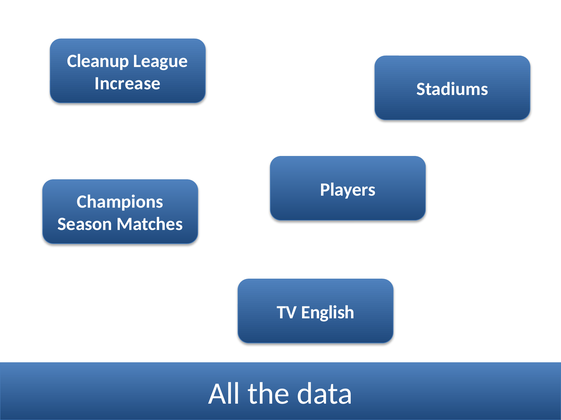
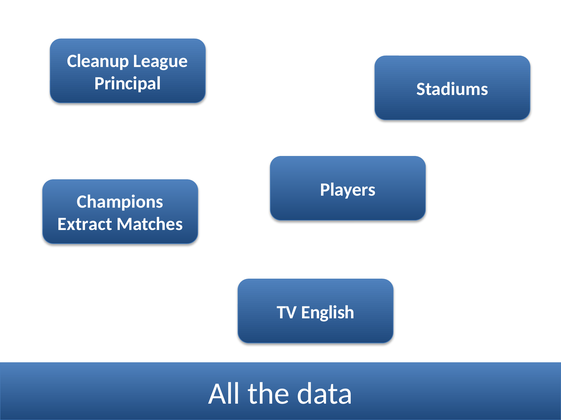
Increase: Increase -> Principal (128, 83)
Season: Season -> Extract (85, 225)
